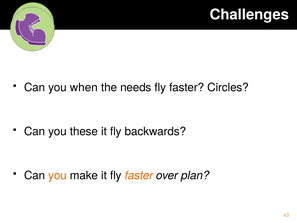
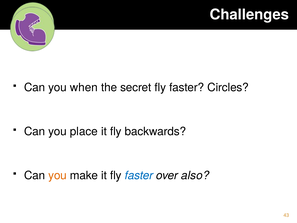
needs: needs -> secret (136, 87)
these: these -> place (84, 131)
faster colour: orange -> blue (139, 175)
plan: plan -> also (195, 175)
